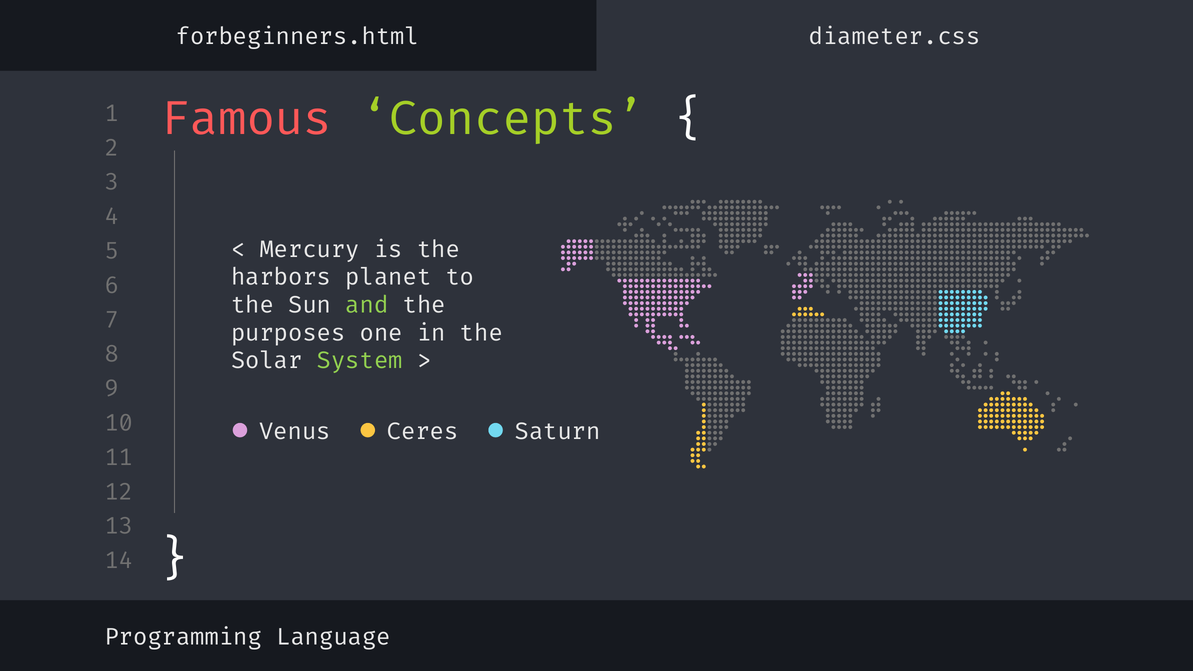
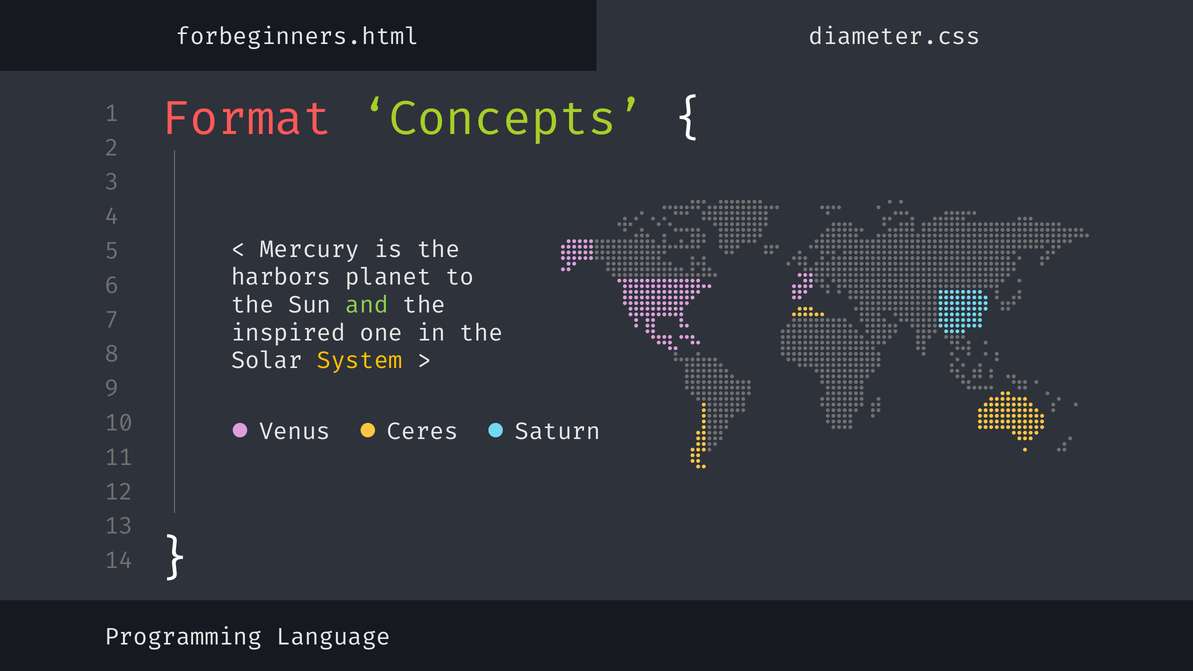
Famous: Famous -> Format (247, 119)
purposes: purposes -> inspired (288, 333)
System colour: light green -> yellow (360, 361)
